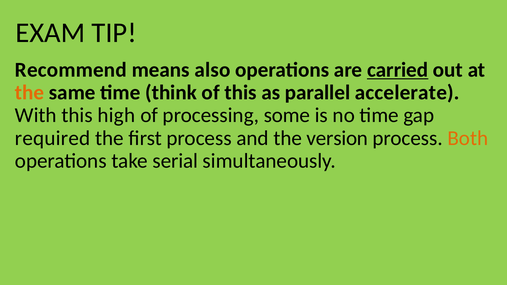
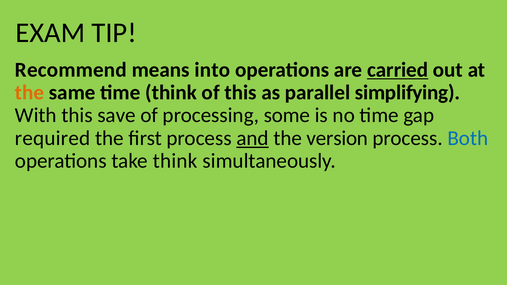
also: also -> into (212, 70)
accelerate: accelerate -> simplifying (407, 93)
high: high -> save (117, 115)
and underline: none -> present (253, 138)
Both colour: orange -> blue (468, 138)
take serial: serial -> think (175, 161)
